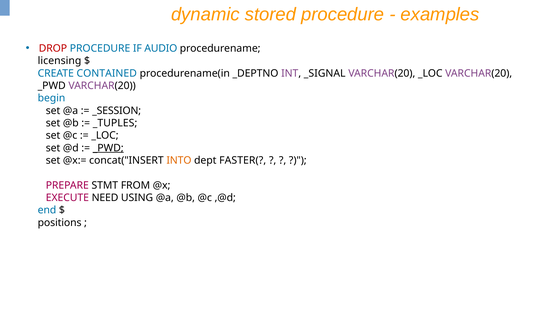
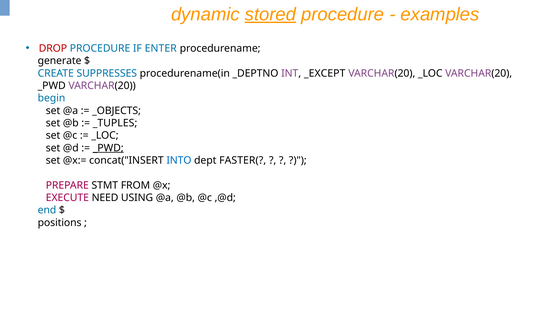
stored underline: none -> present (270, 14)
AUDIO: AUDIO -> ENTER (161, 48)
licensing: licensing -> generate (60, 61)
CONTAINED: CONTAINED -> SUPPRESSES (107, 73)
_SIGNAL: _SIGNAL -> _EXCEPT (325, 73)
_SESSION: _SESSION -> _OBJECTS (117, 111)
INTO colour: orange -> blue (179, 160)
